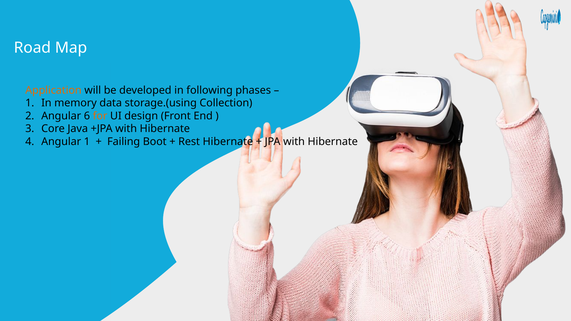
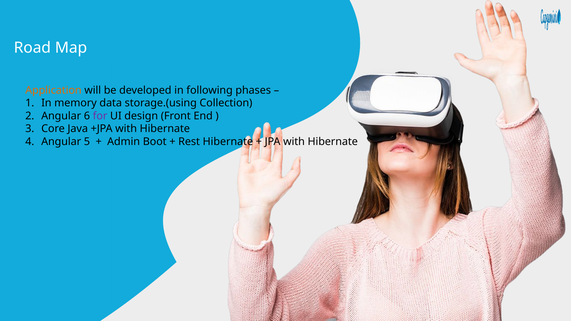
for colour: orange -> purple (100, 116)
Angular 1: 1 -> 5 (87, 142)
Failing: Failing -> Admin (124, 142)
